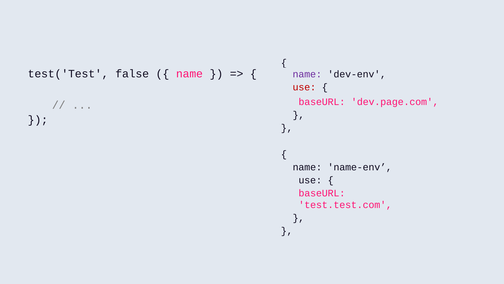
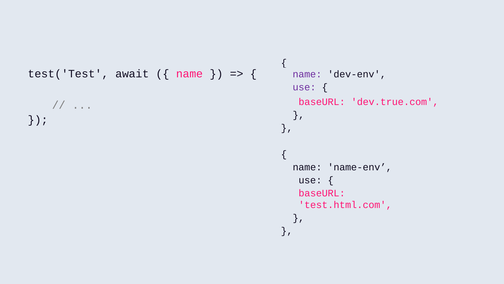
false: false -> await (132, 74)
use colour: red -> purple (304, 87)
dev.page.com: dev.page.com -> dev.true.com (395, 102)
test.test.com: test.test.com -> test.html.com (345, 205)
